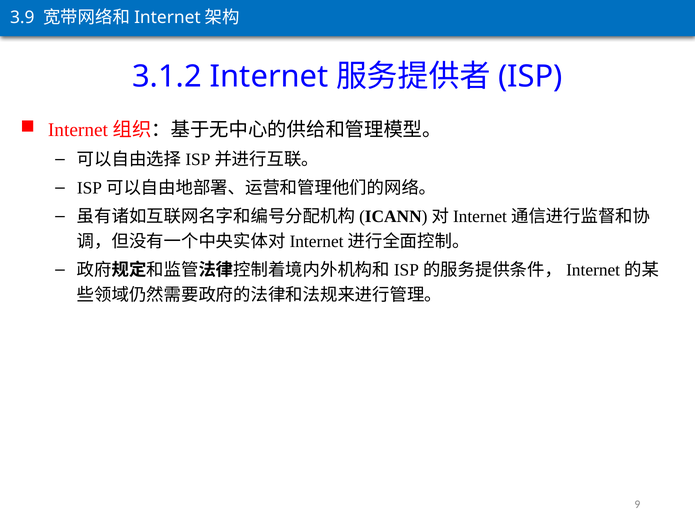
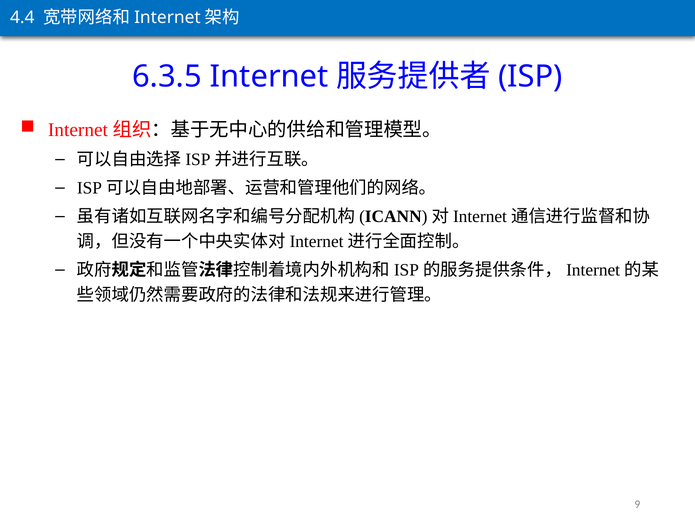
3.9: 3.9 -> 4.4 (22, 18)
3.1.2: 3.1.2 -> 6.3.5 (167, 77)
